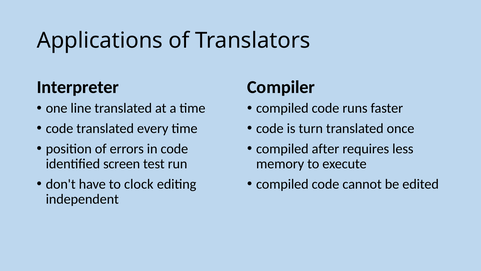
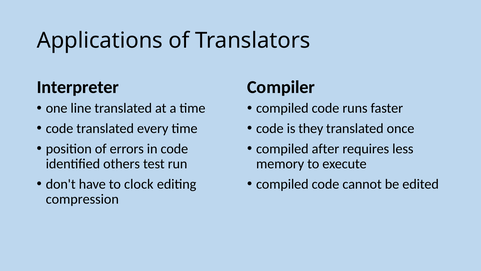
turn: turn -> they (311, 128)
screen: screen -> others (122, 164)
independent: independent -> compression (82, 199)
